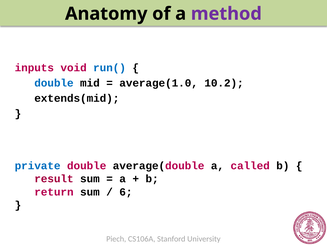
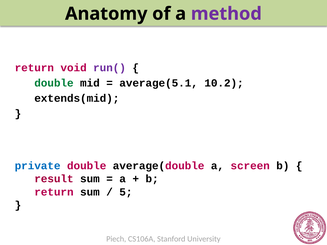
inputs: inputs -> return (34, 68)
run( colour: blue -> purple (110, 68)
double colour: blue -> green (54, 83)
average(1.0: average(1.0 -> average(5.1 (159, 83)
called: called -> screen (250, 166)
6: 6 -> 5 (126, 192)
